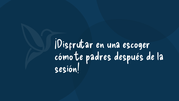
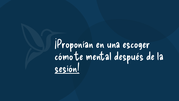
¡Disfrutar: ¡Disfrutar -> ¡Proponían (74, 44)
padres: padres -> mental (99, 56)
sesión underline: none -> present (67, 68)
